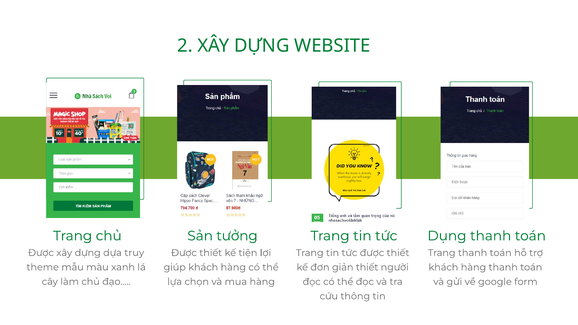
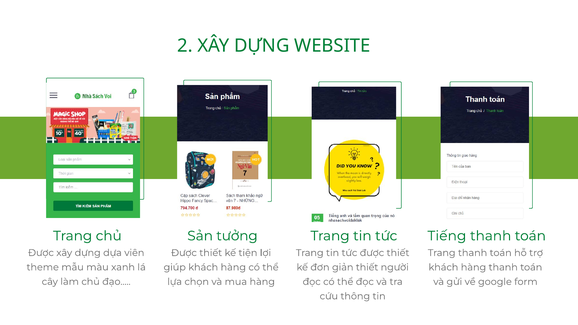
Dụng: Dụng -> Tiếng (447, 236)
truy: truy -> viên (134, 253)
